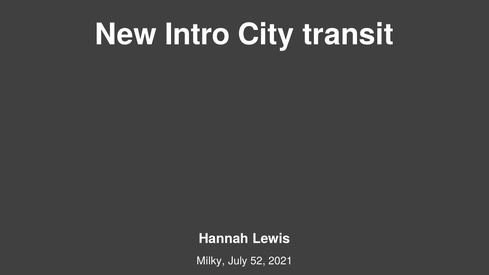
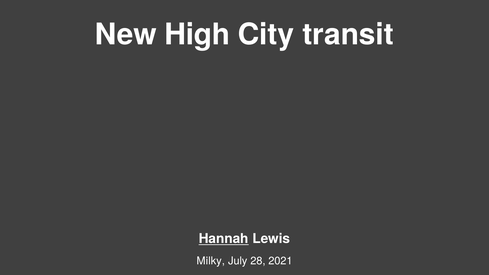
Intro: Intro -> High (197, 35)
Hannah underline: none -> present (224, 239)
52: 52 -> 28 (258, 261)
